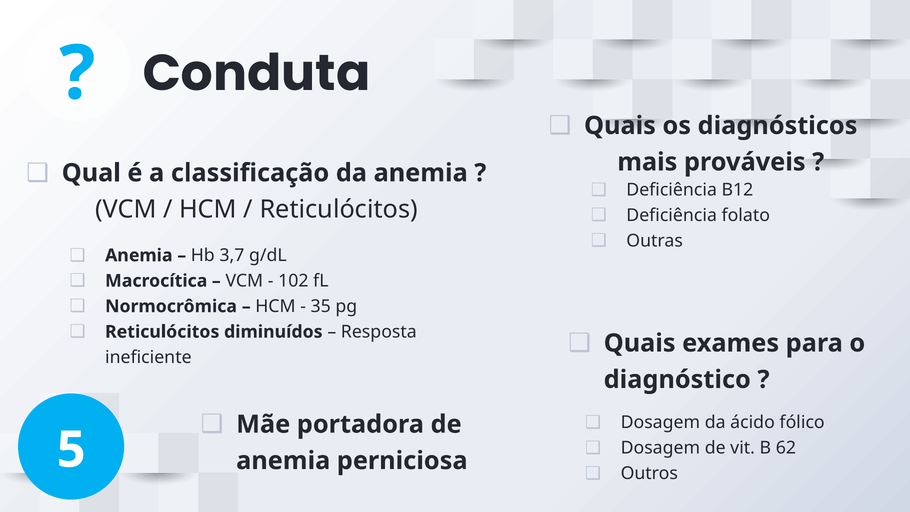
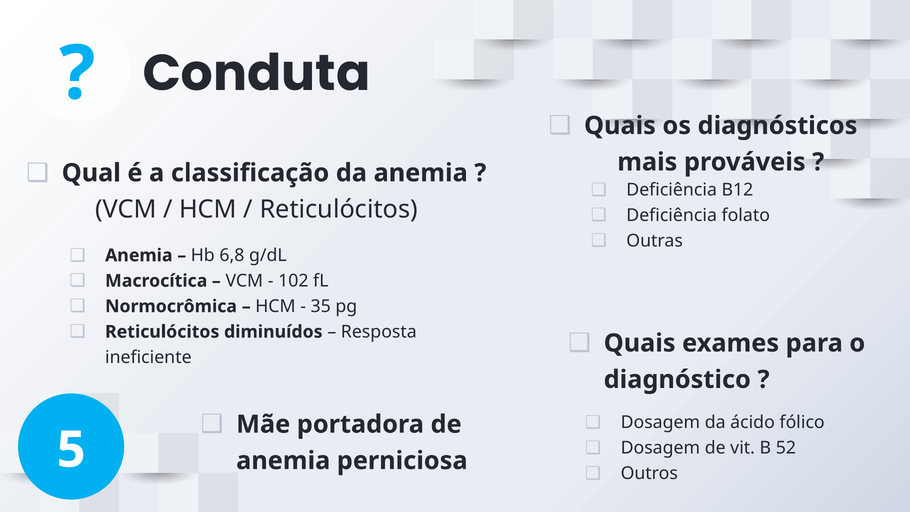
3,7: 3,7 -> 6,8 (232, 255)
62: 62 -> 52 (786, 448)
